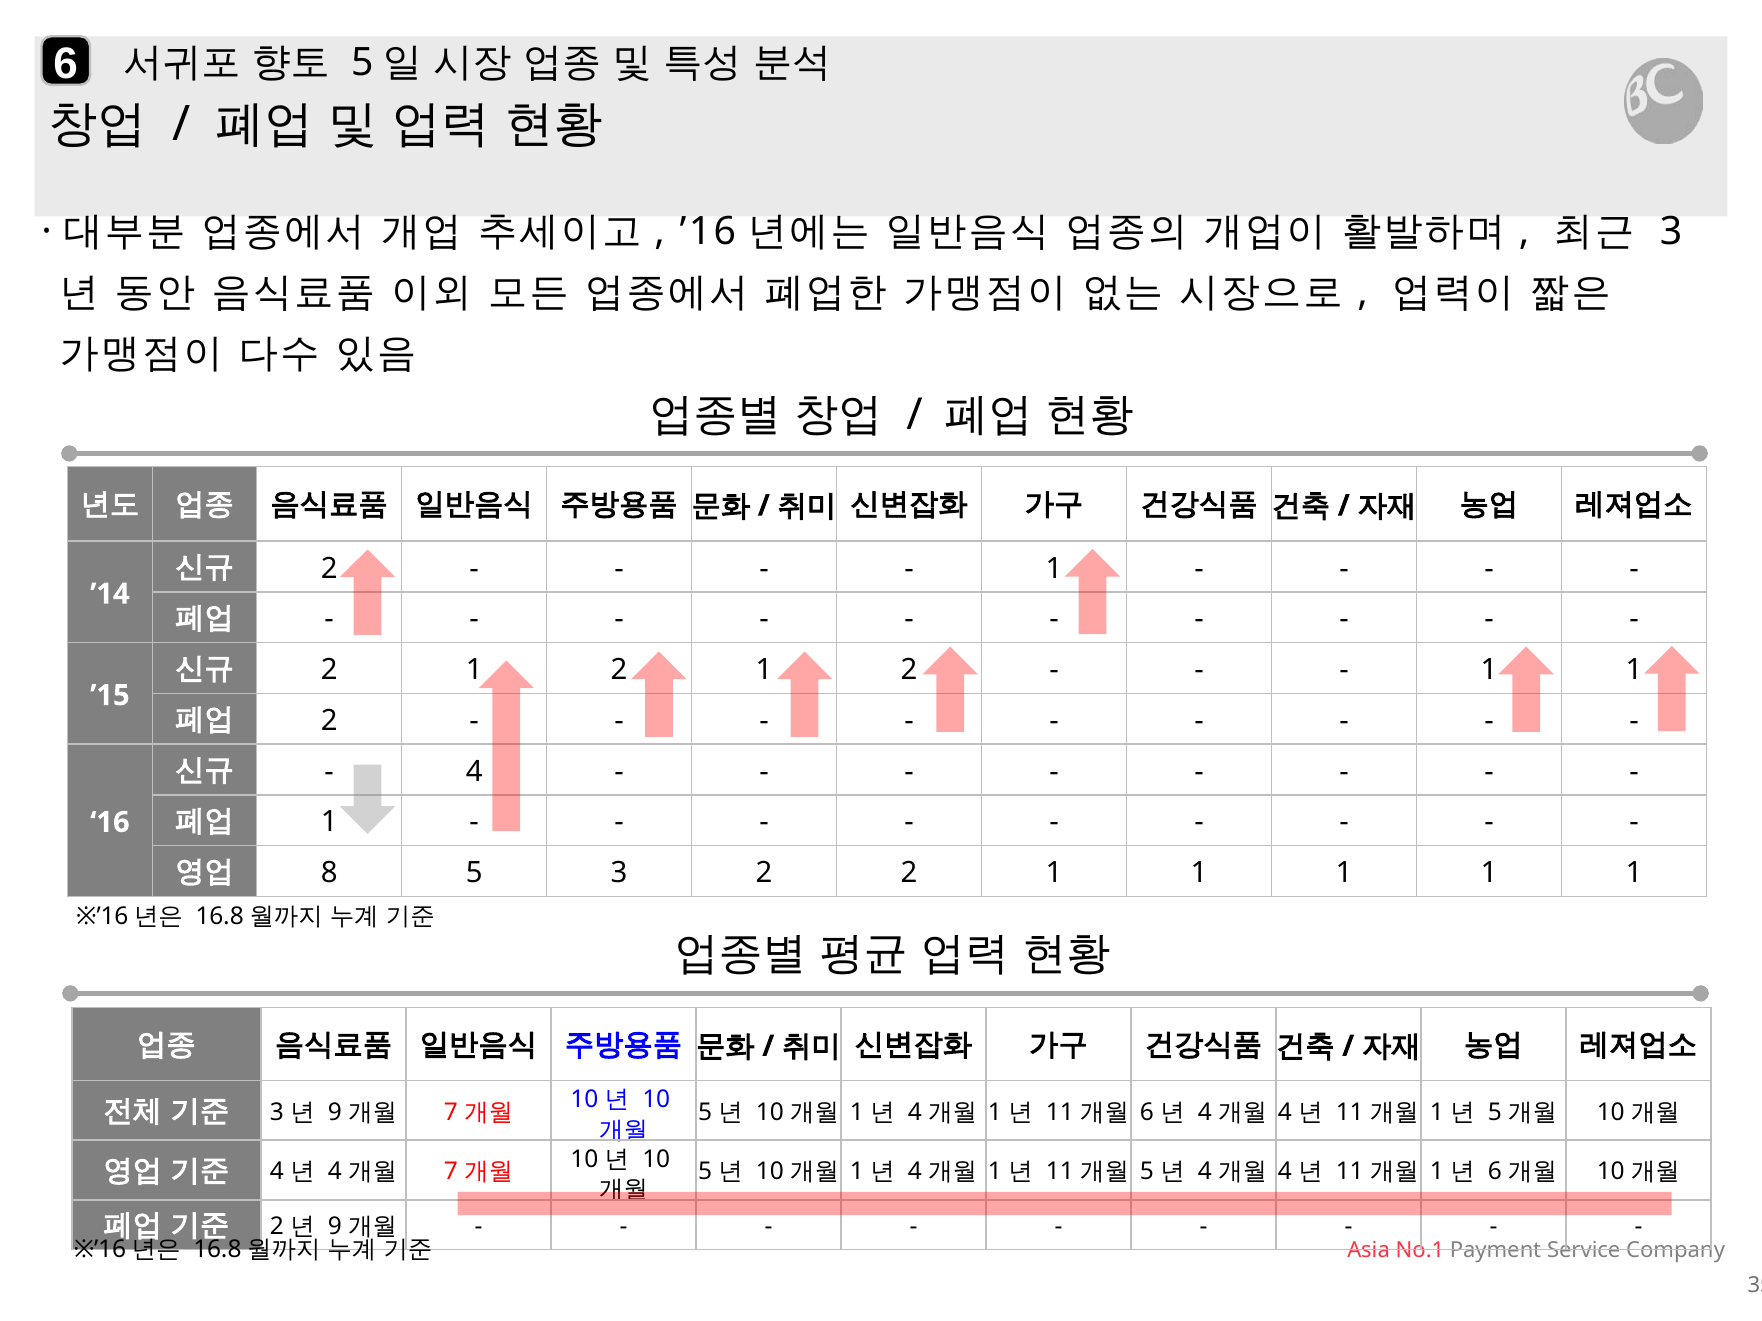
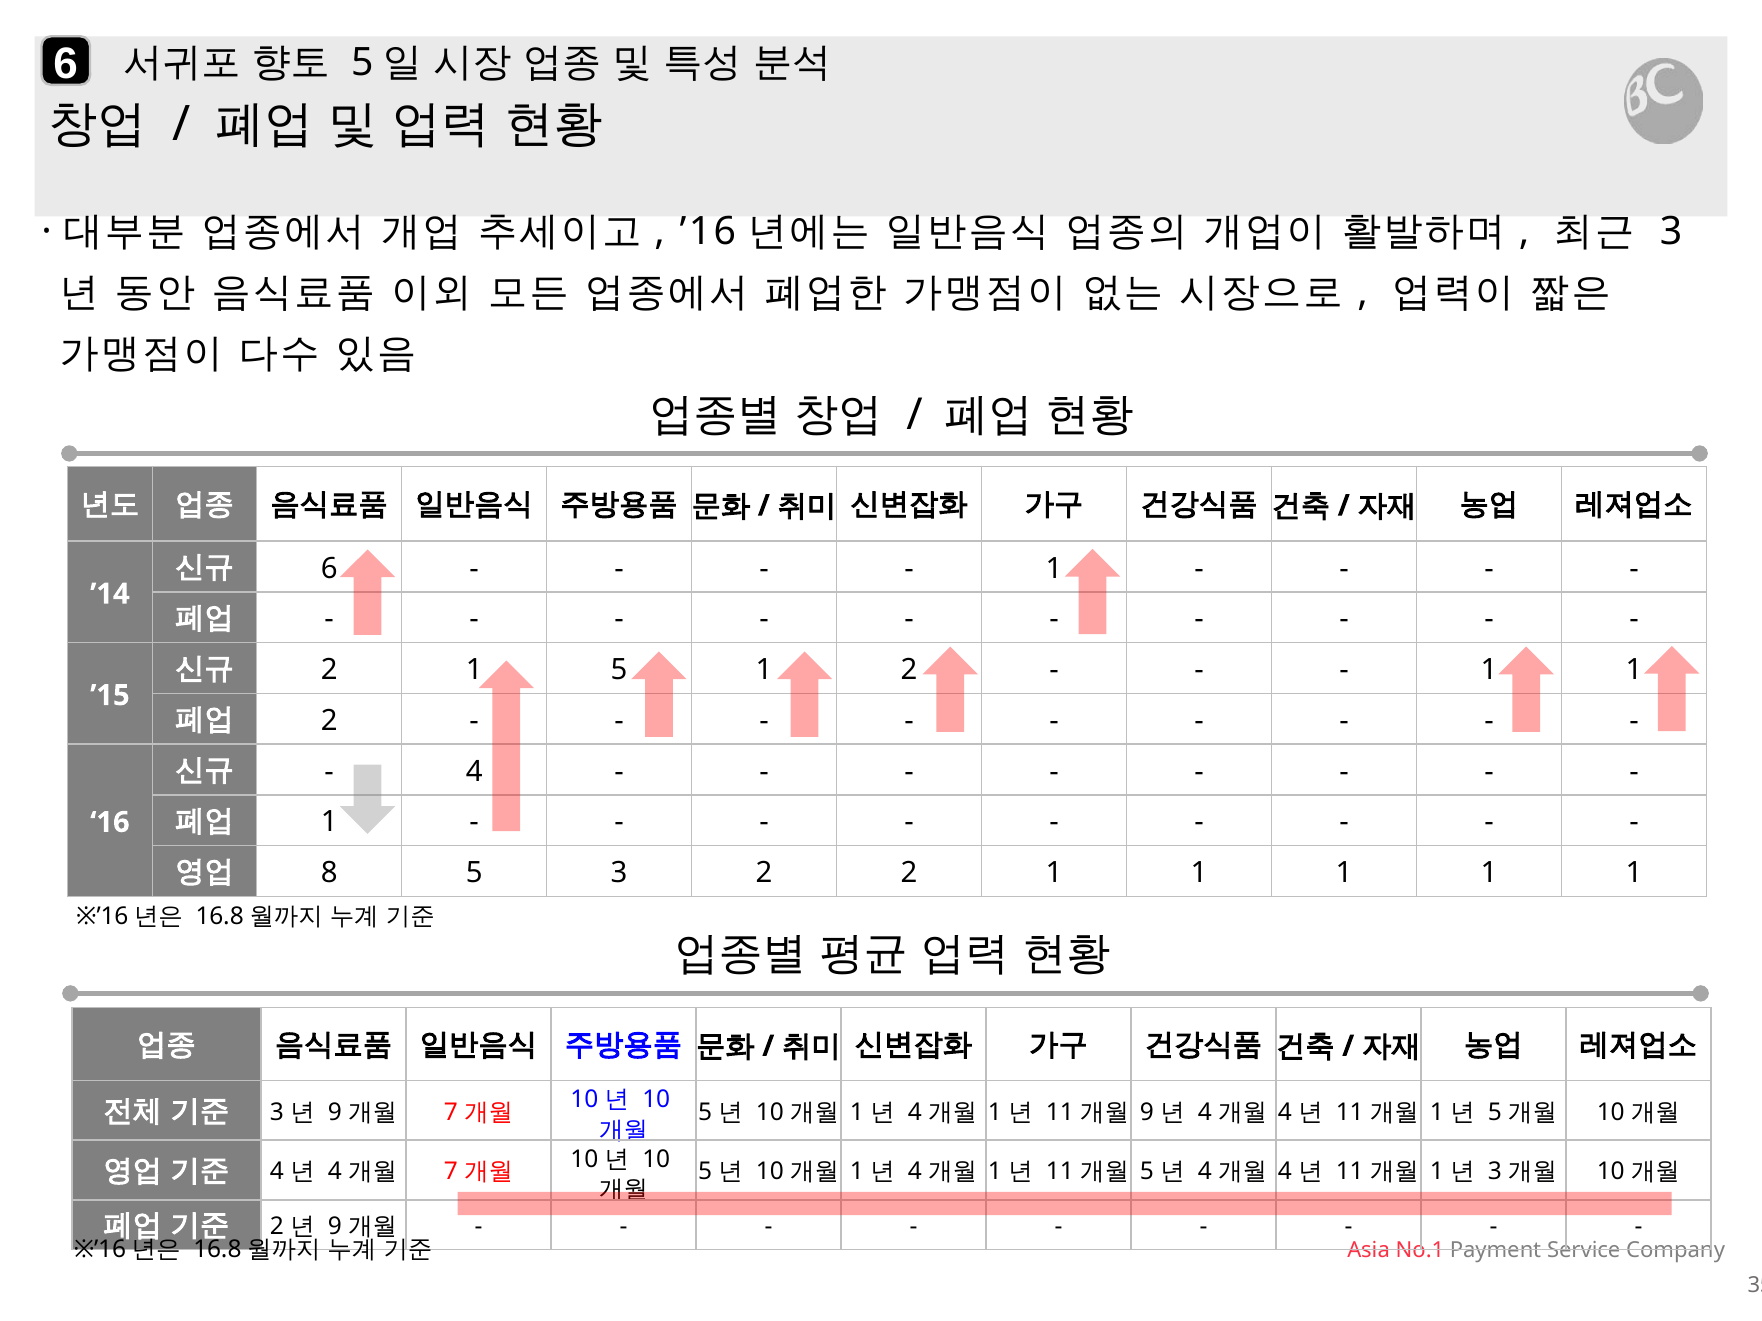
2: 2 -> 6 (329, 569)
2: 2 -> 5 (619, 670)
6: 6 -> 9 (1147, 1113)
6: 6 -> 3 (1495, 1172)
